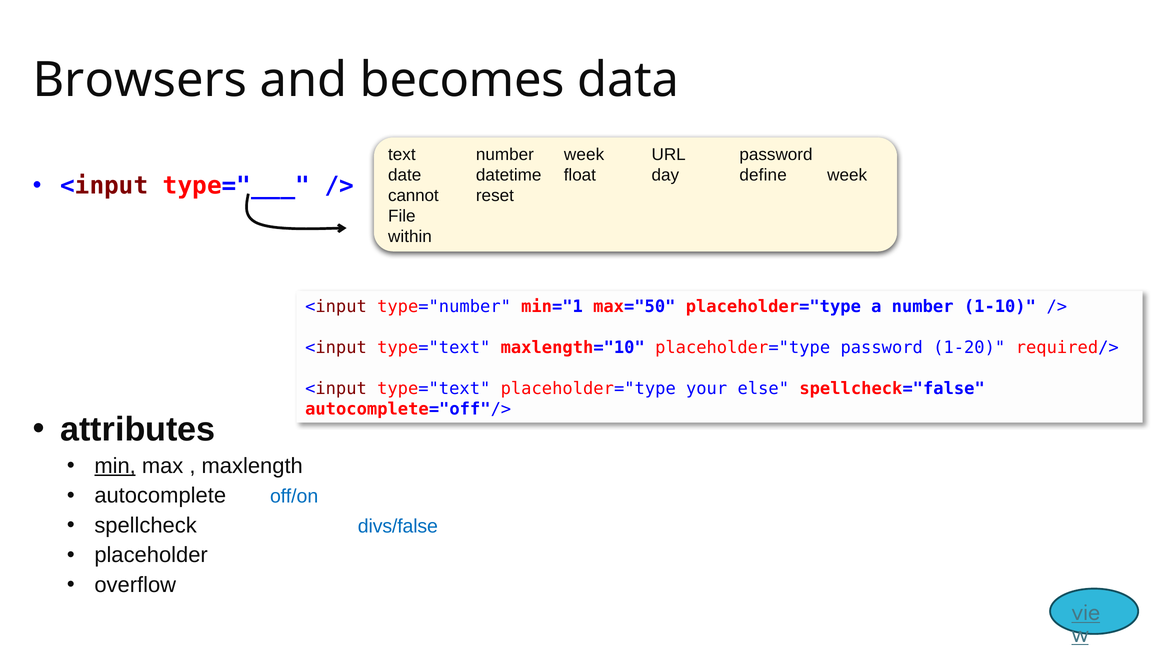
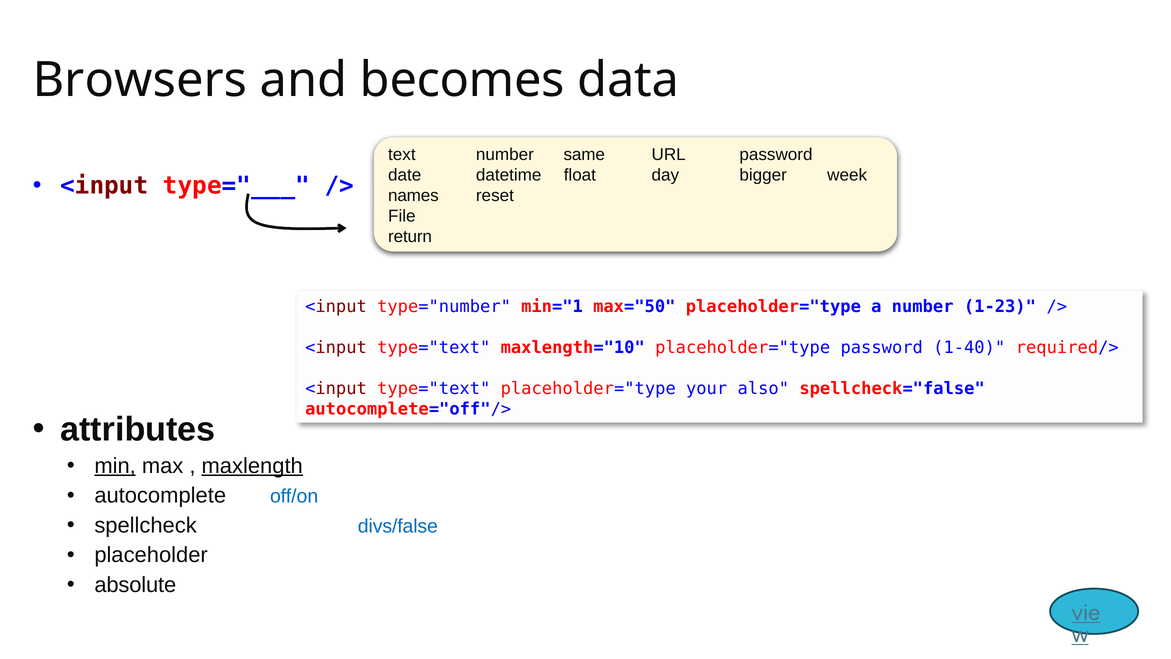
number week: week -> same (584, 155)
define: define -> bigger (763, 175)
cannot: cannot -> names (413, 196)
within: within -> return (410, 237)
1-10: 1-10 -> 1-23 (1000, 306)
1-20: 1-20 -> 1-40 (969, 347)
else: else -> also (763, 388)
maxlength underline: none -> present (252, 466)
overflow: overflow -> absolute (135, 585)
